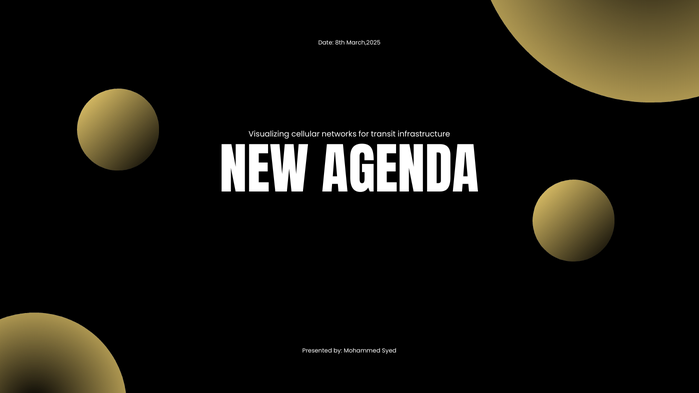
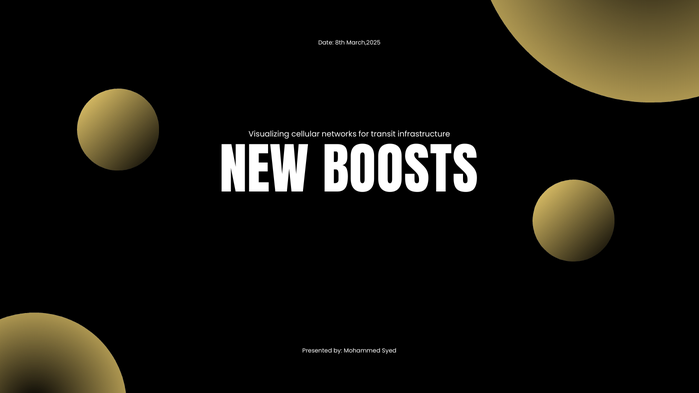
AGENDA: AGENDA -> BOOSTS (400, 174)
